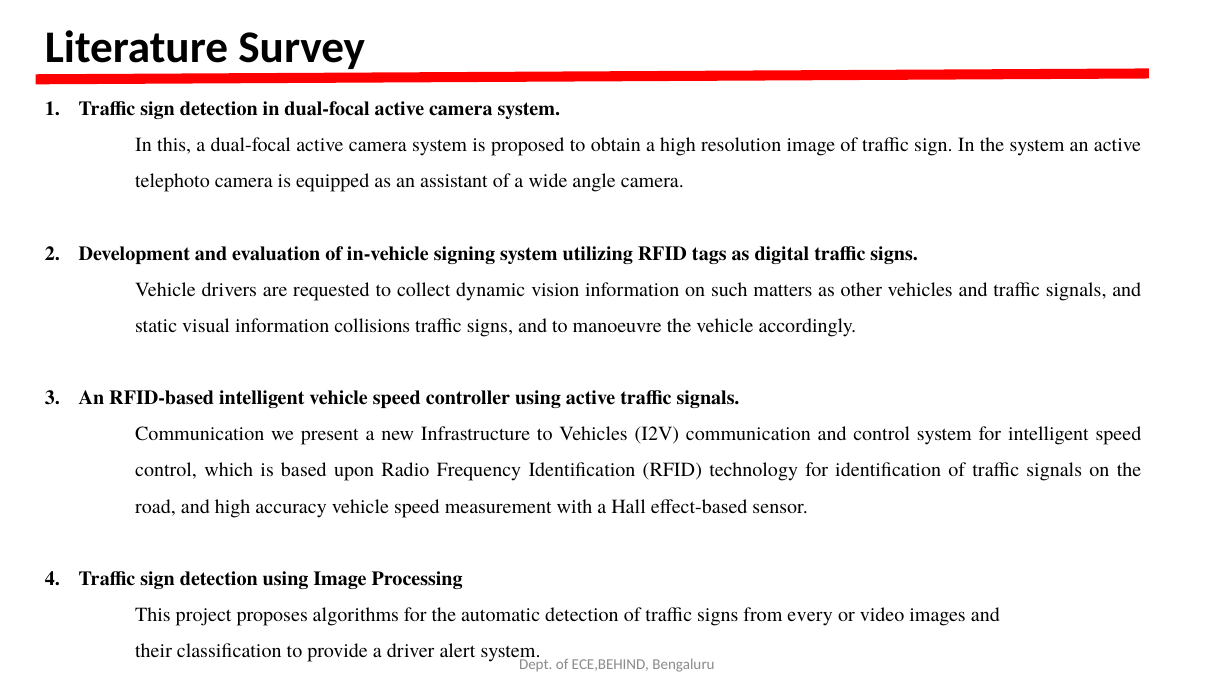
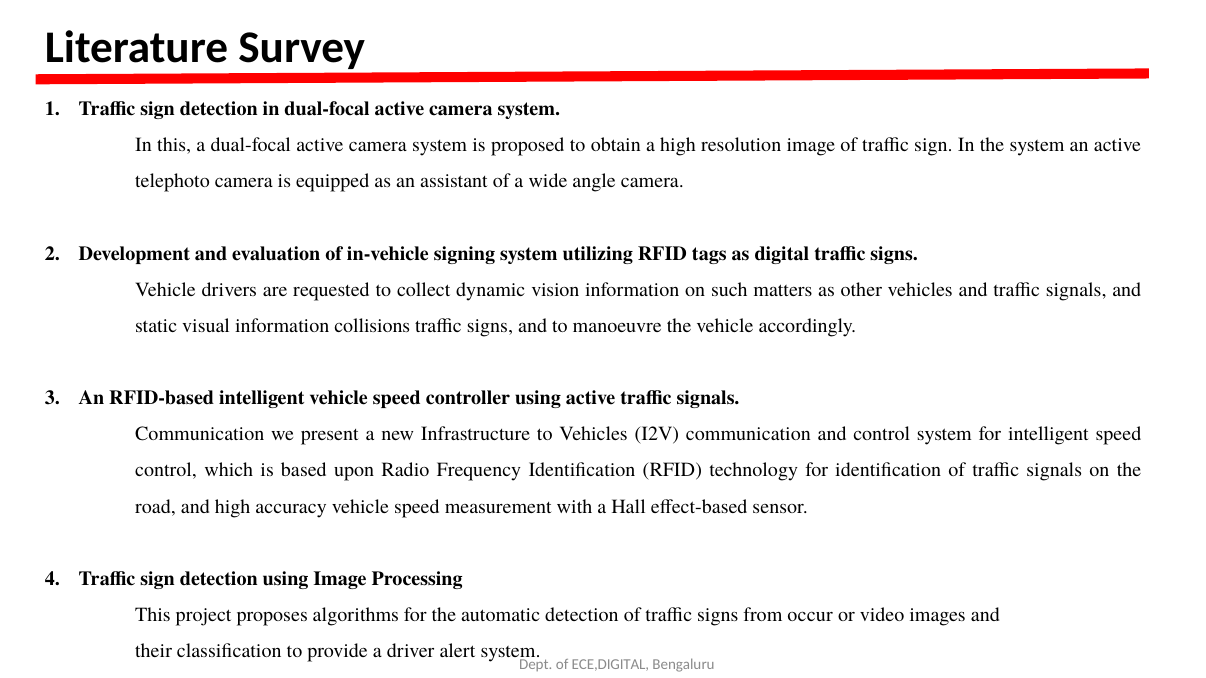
every: every -> occur (810, 615)
ECE,BEHIND: ECE,BEHIND -> ECE,DIGITAL (610, 665)
